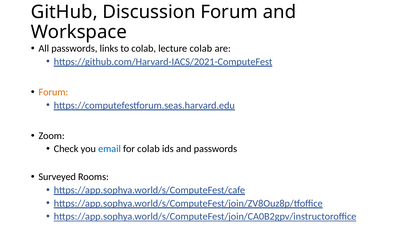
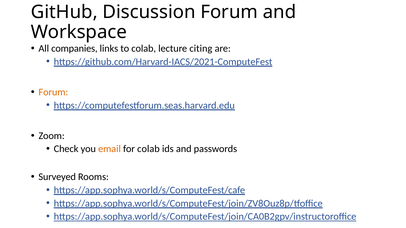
All passwords: passwords -> companies (74, 49)
lecture colab: colab -> citing (201, 49)
email colour: blue -> orange (110, 149)
